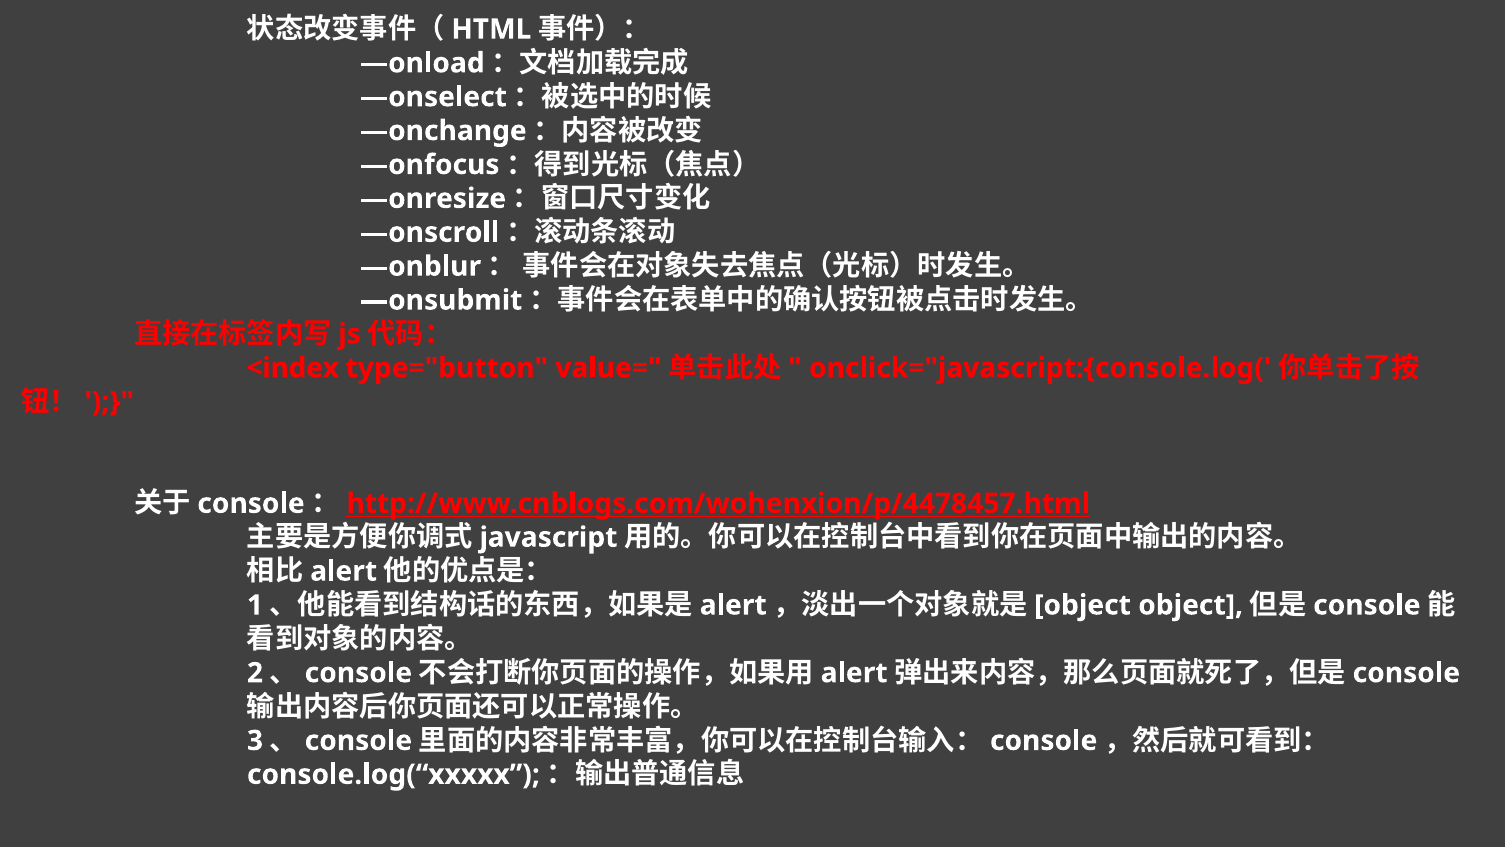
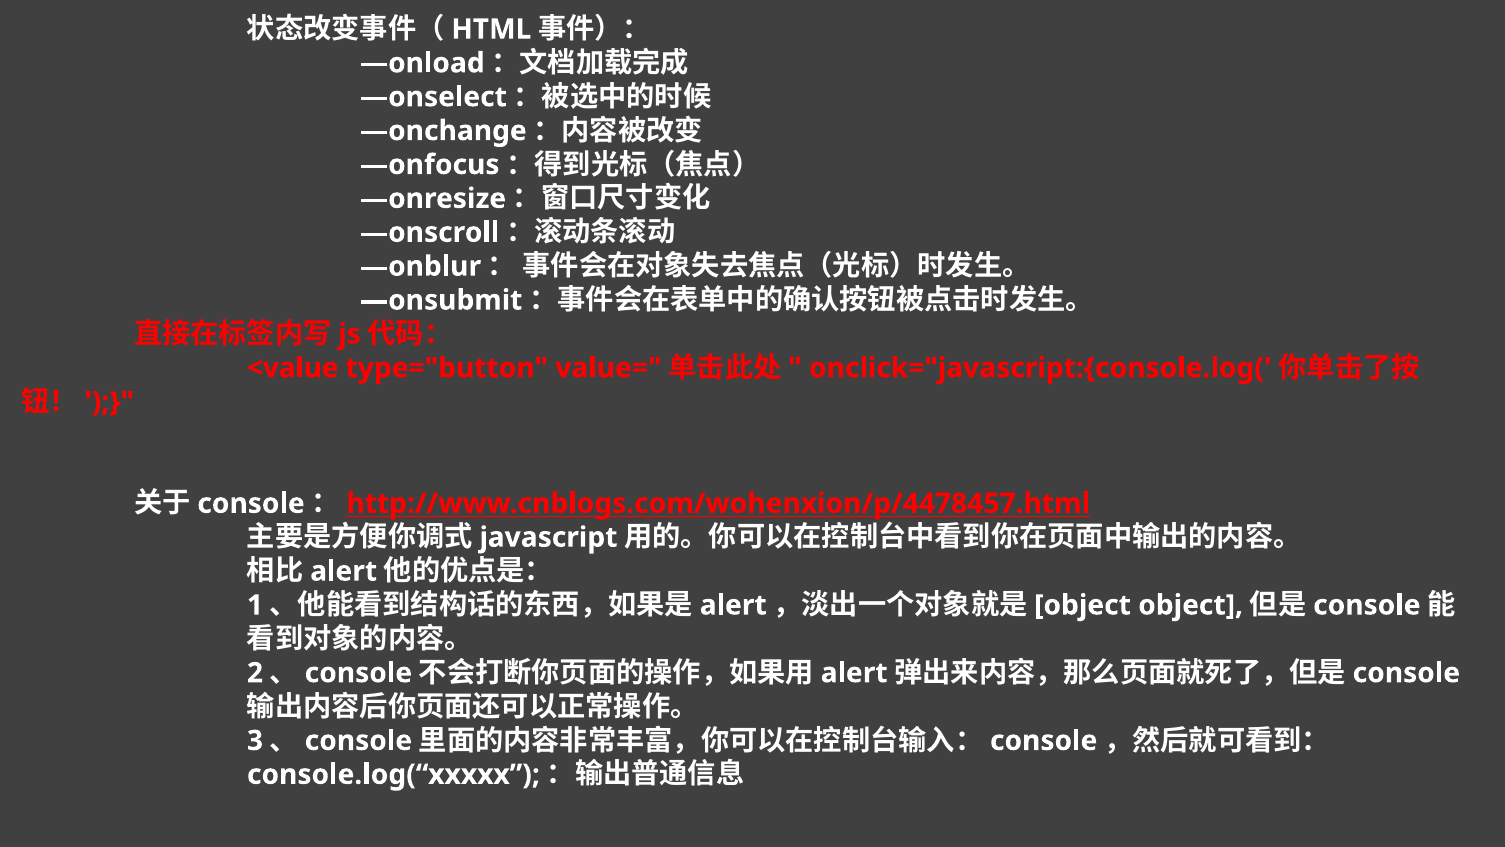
<index: <index -> <value (293, 368)
